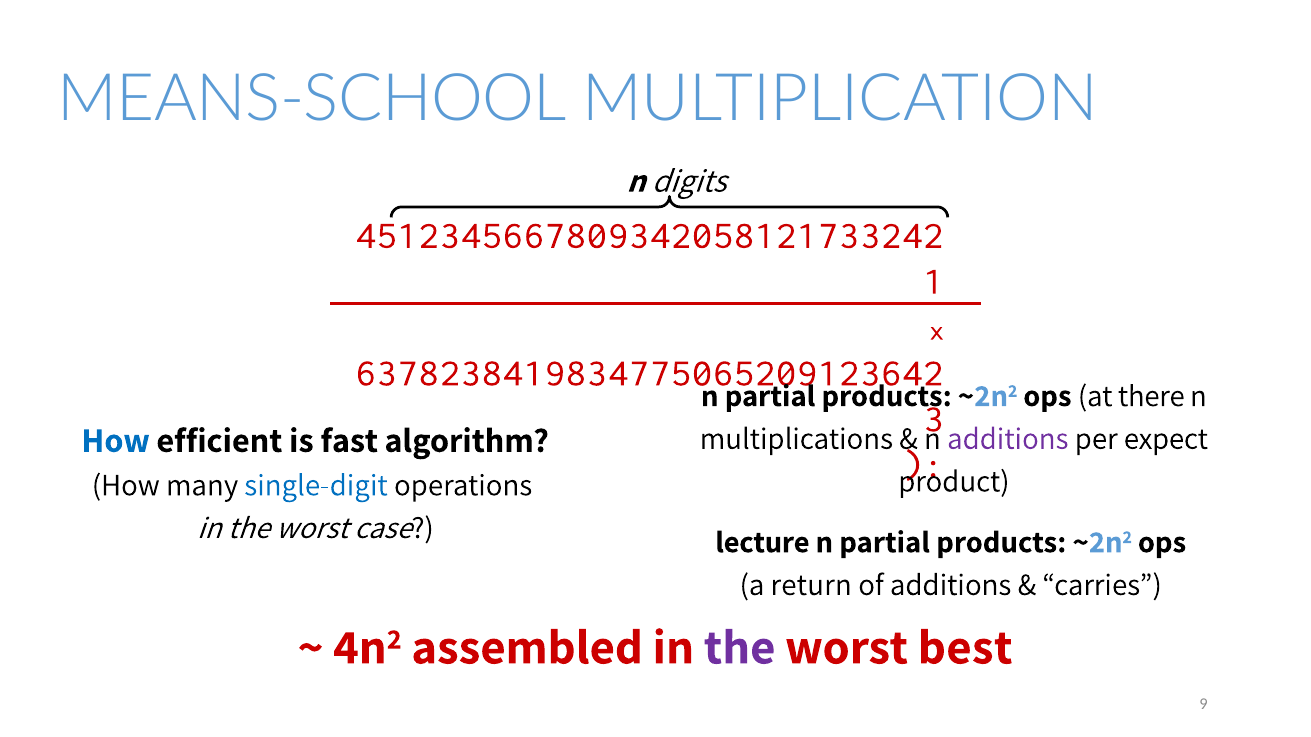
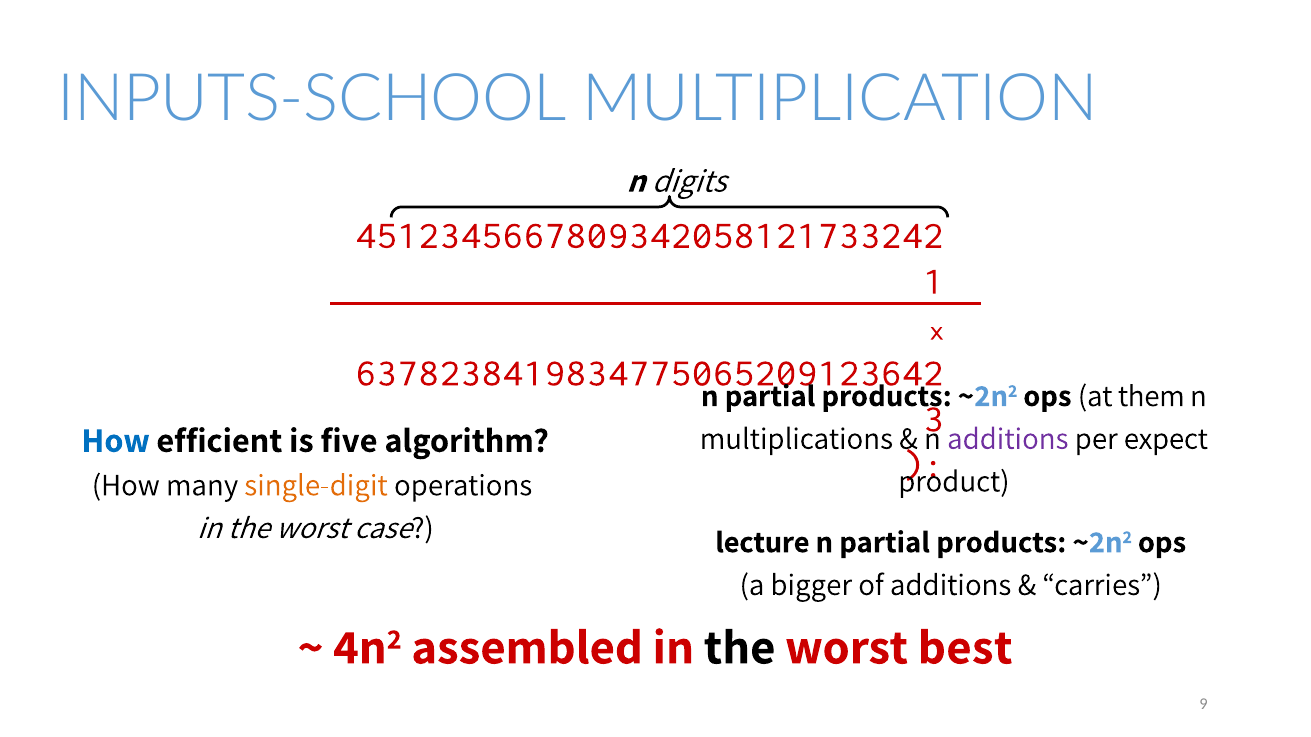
MEANS-SCHOOL: MEANS-SCHOOL -> INPUTS-SCHOOL (312, 99)
there: there -> them (1151, 396)
fast: fast -> five (349, 441)
single-digit colour: blue -> orange (316, 485)
return: return -> bigger (811, 585)
the colour: purple -> black (740, 648)
